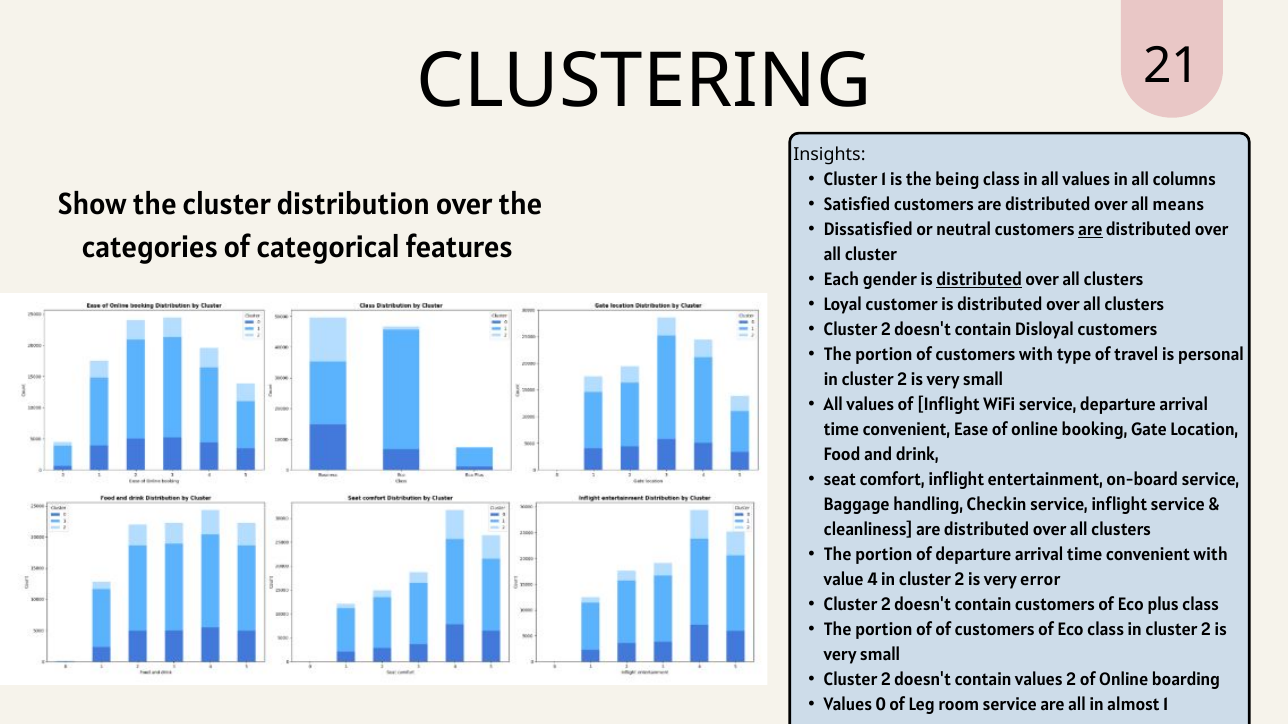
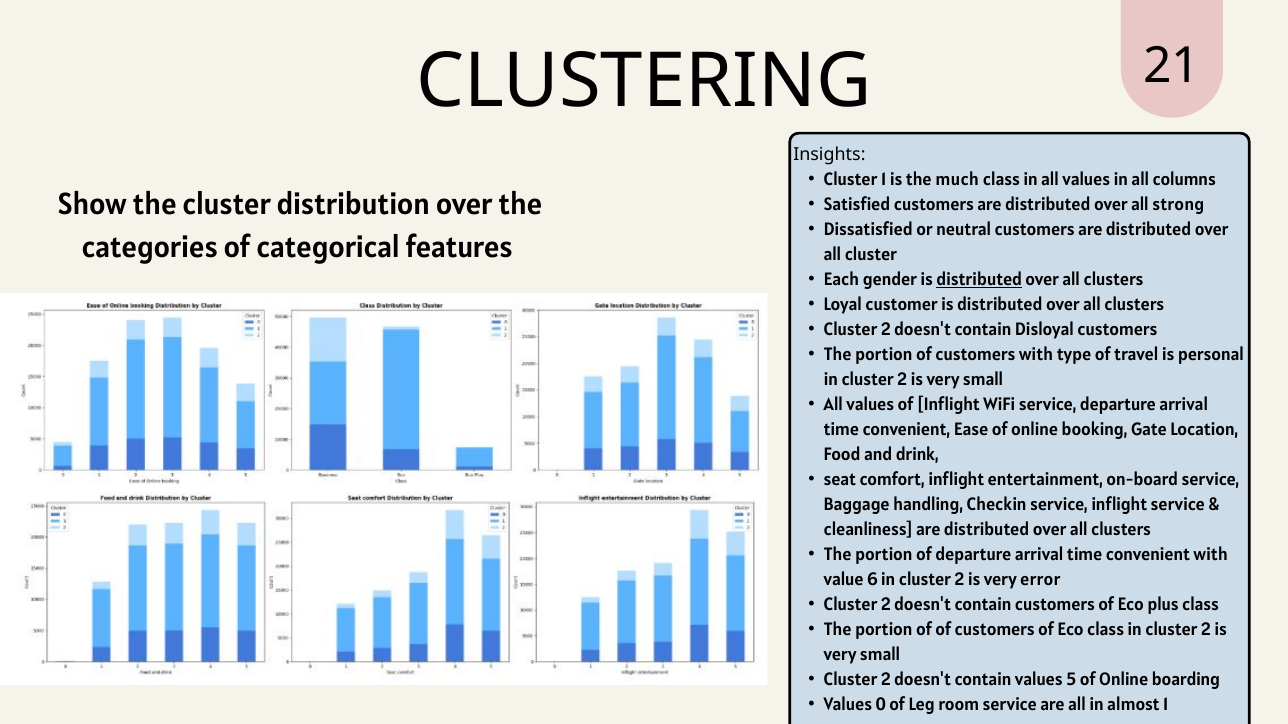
being: being -> much (957, 180)
means: means -> strong (1178, 205)
are underline: present -> none (1090, 230)
4: 4 -> 6 (872, 580)
values 2: 2 -> 5 (1071, 680)
